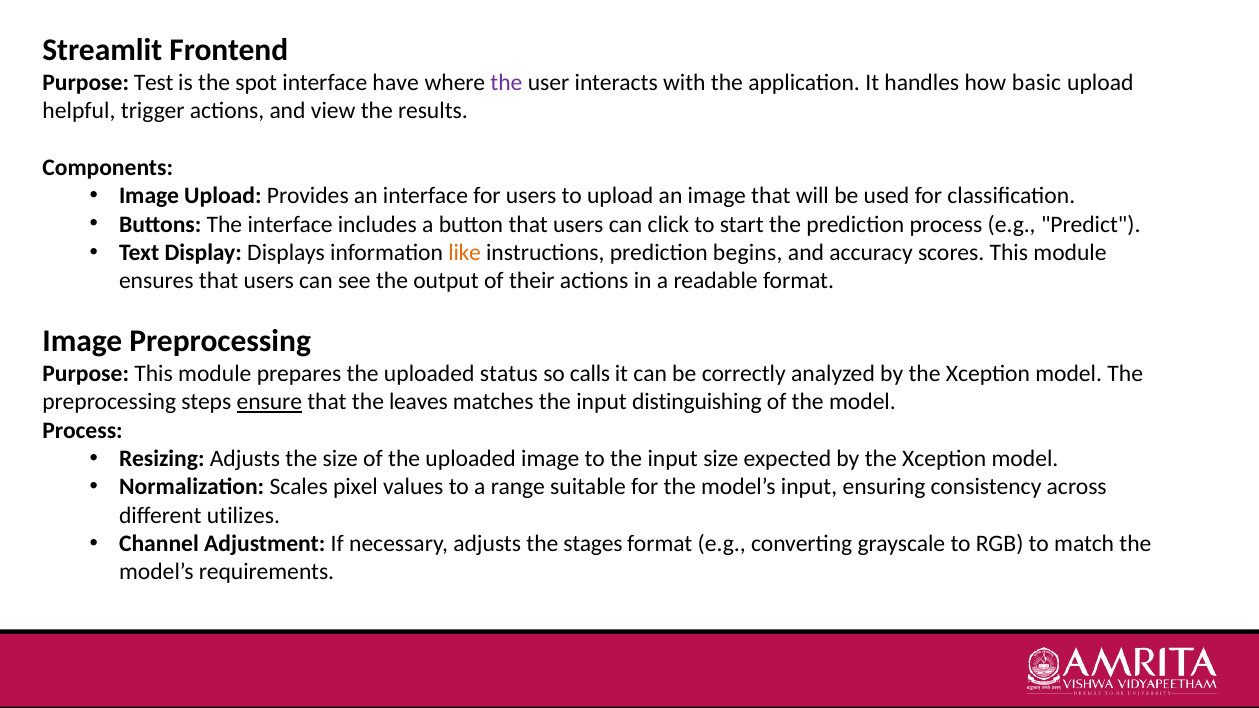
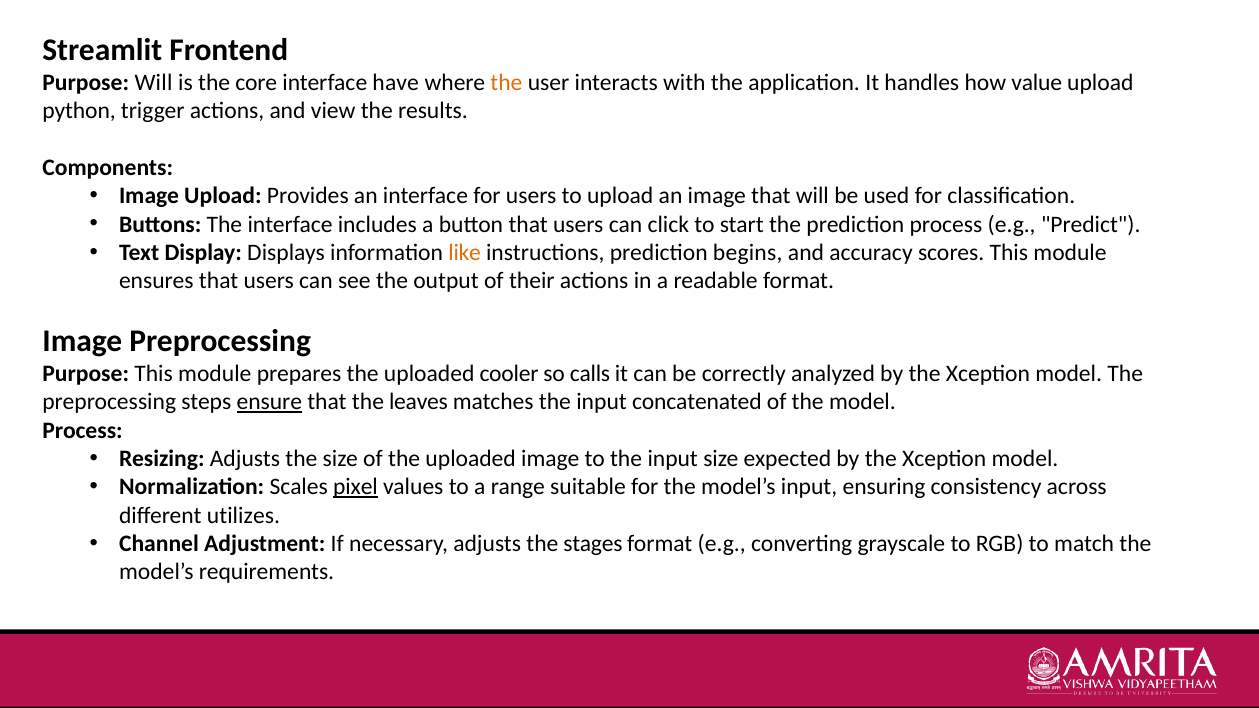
Purpose Test: Test -> Will (153, 83)
spot: spot -> core (256, 83)
the colour: purple -> orange (506, 83)
basic: basic -> value (1037, 83)
helpful: helpful -> python (79, 111)
status: status -> cooler (509, 374)
distinguishing: distinguishing -> concatenated (697, 402)
pixel underline: none -> present (356, 487)
